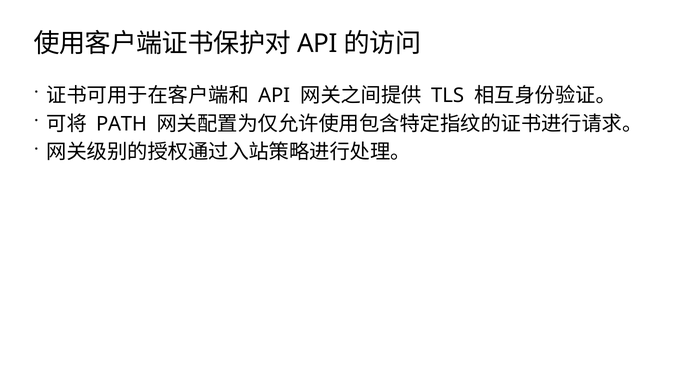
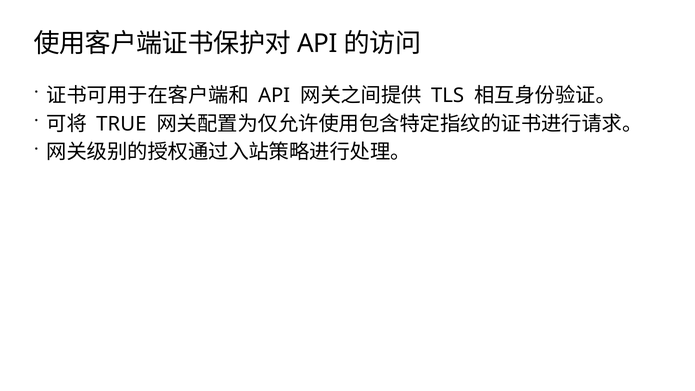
PATH: PATH -> TRUE (121, 124)
